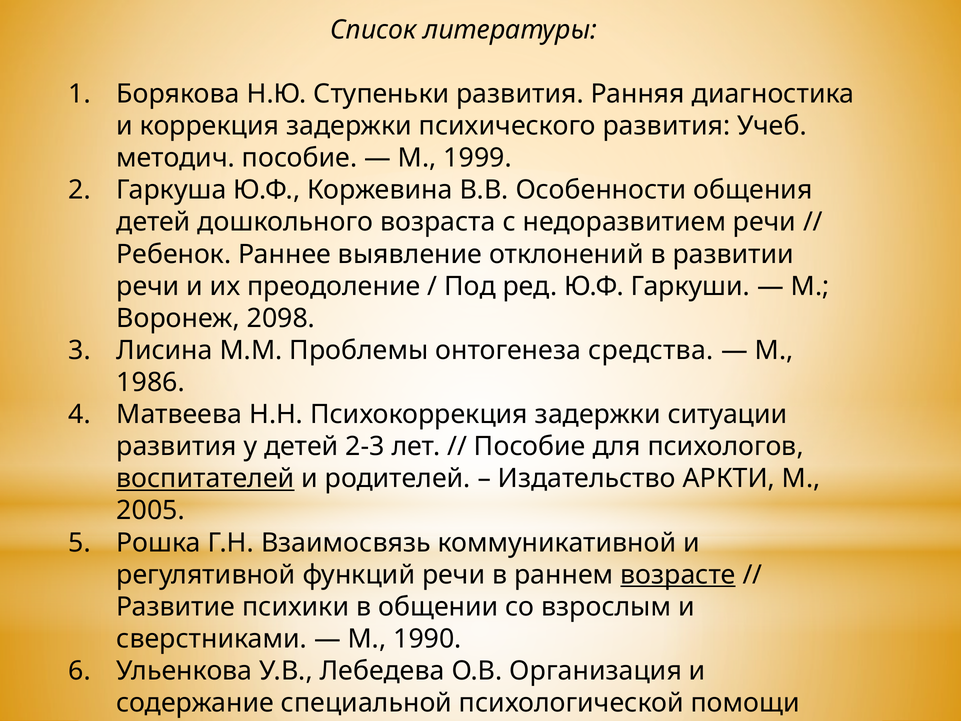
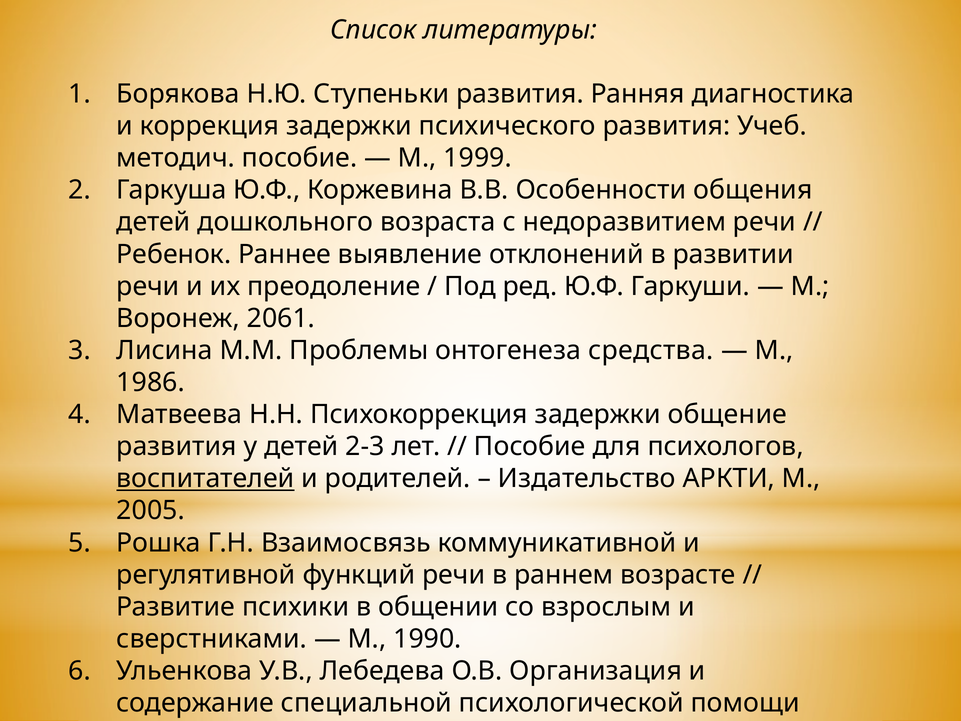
2098: 2098 -> 2061 (281, 318)
ситуации: ситуации -> общение (727, 414)
возрасте underline: present -> none (678, 575)
